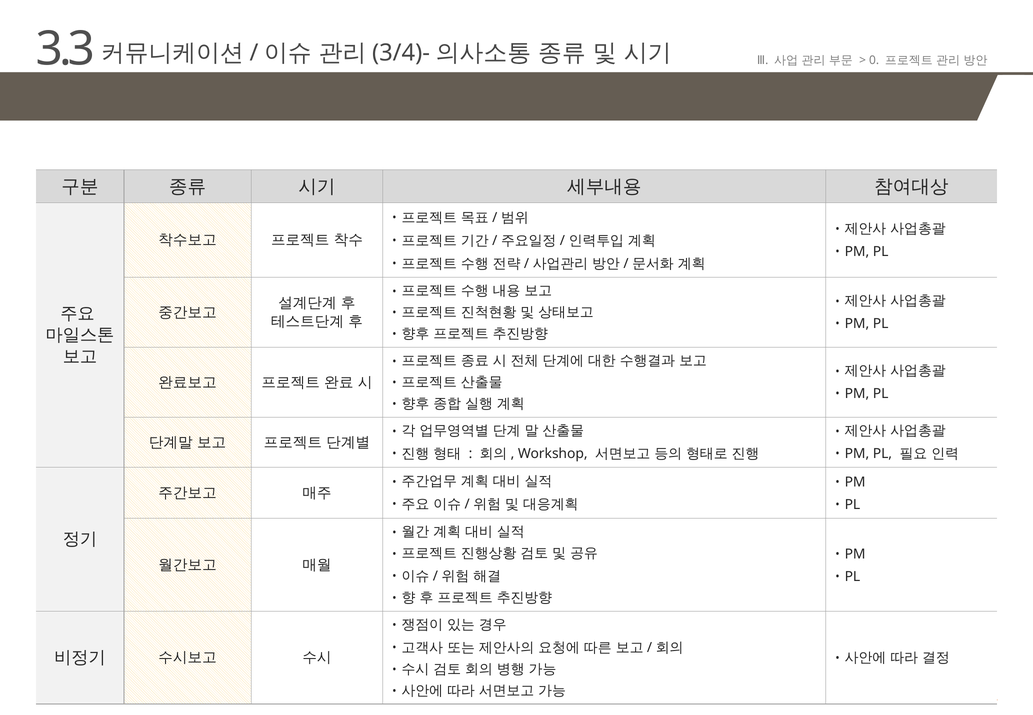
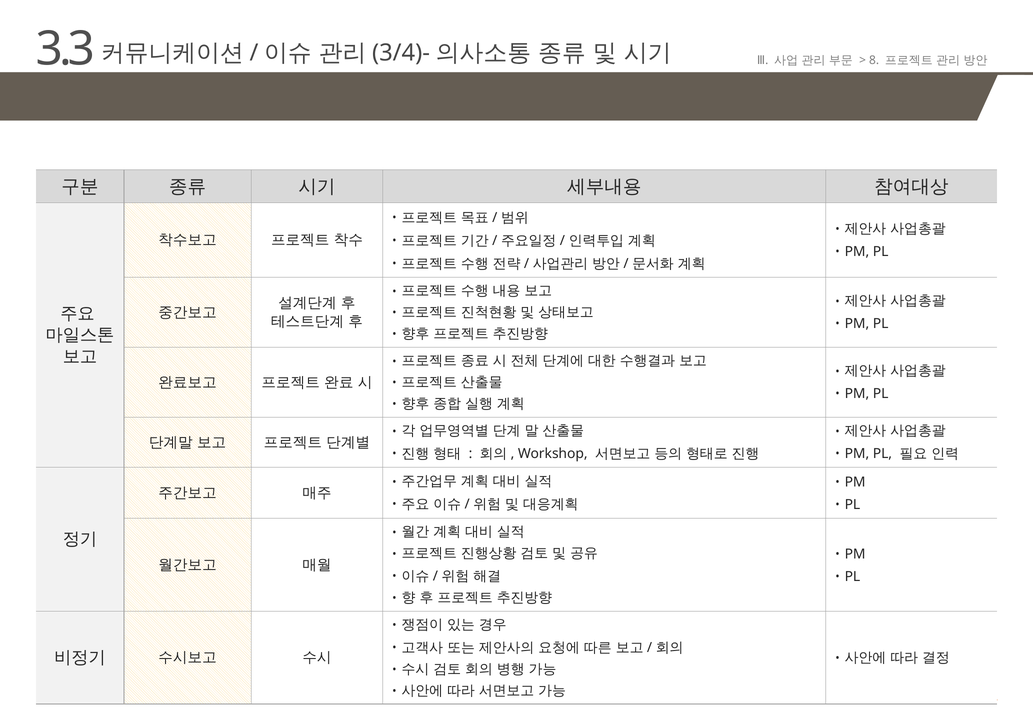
0: 0 -> 8 (874, 60)
